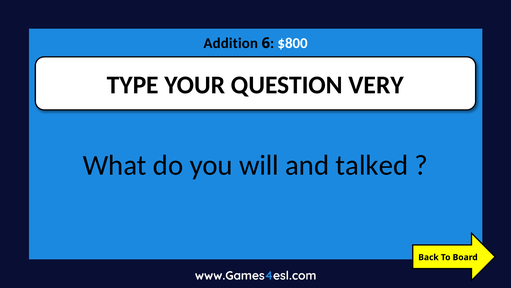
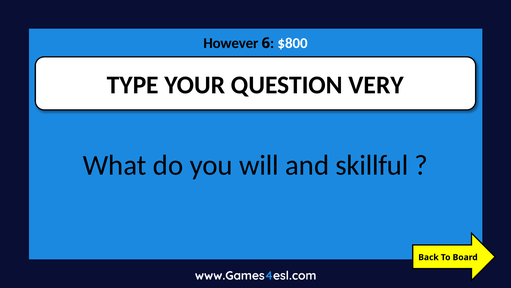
Addition: Addition -> However (231, 43)
talked: talked -> skillful (372, 165)
